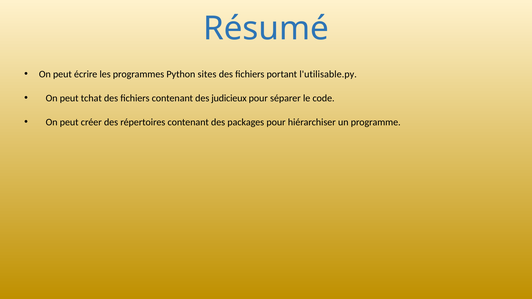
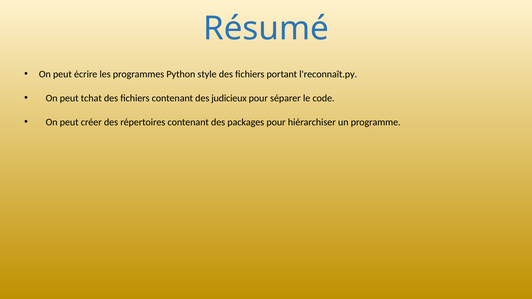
sites: sites -> style (207, 74)
l'utilisable.py: l'utilisable.py -> l'reconnaît.py (328, 74)
